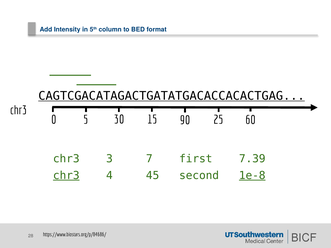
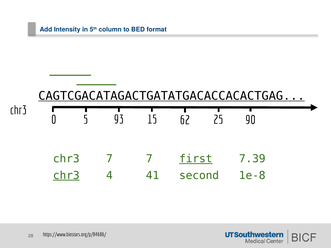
30: 30 -> 93 (119, 120)
90: 90 -> 62 (185, 120)
60: 60 -> 90 (250, 120)
chr3 3: 3 -> 7 (109, 159)
first underline: none -> present (196, 159)
45: 45 -> 41 (153, 176)
1e-8 underline: present -> none (252, 176)
